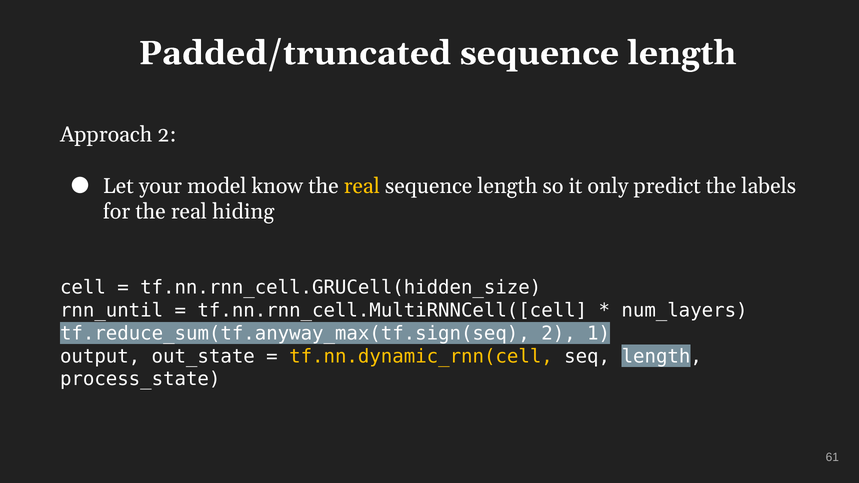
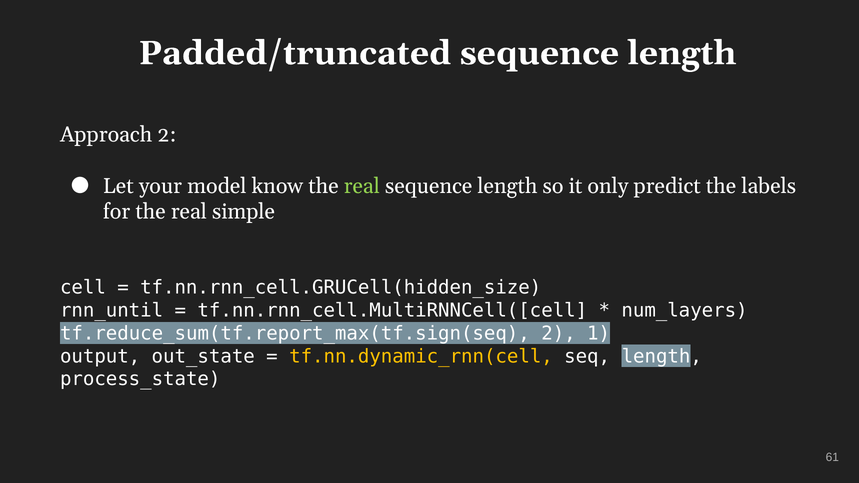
real colour: yellow -> light green (362, 186)
hiding: hiding -> simple (243, 212)
tf.reduce_sum(tf.anyway_max(tf.sign(seq: tf.reduce_sum(tf.anyway_max(tf.sign(seq -> tf.reduce_sum(tf.report_max(tf.sign(seq (295, 333)
